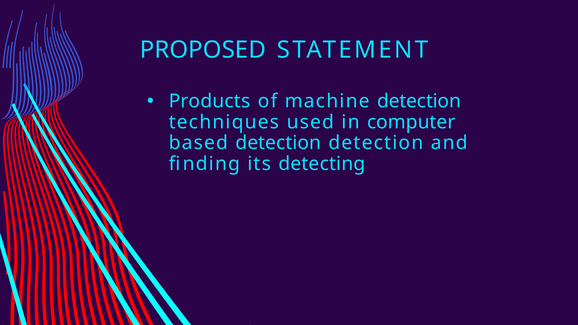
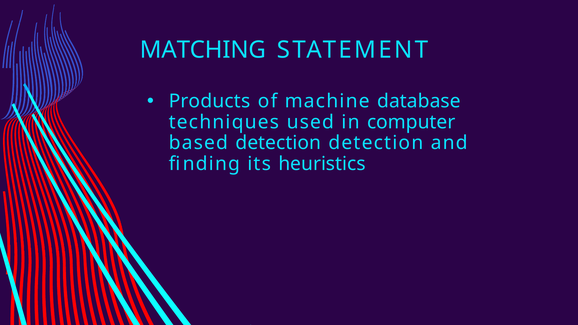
PROPOSED: PROPOSED -> MATCHING (203, 50)
machine detection: detection -> database (419, 101)
detecting: detecting -> heuristics (322, 164)
